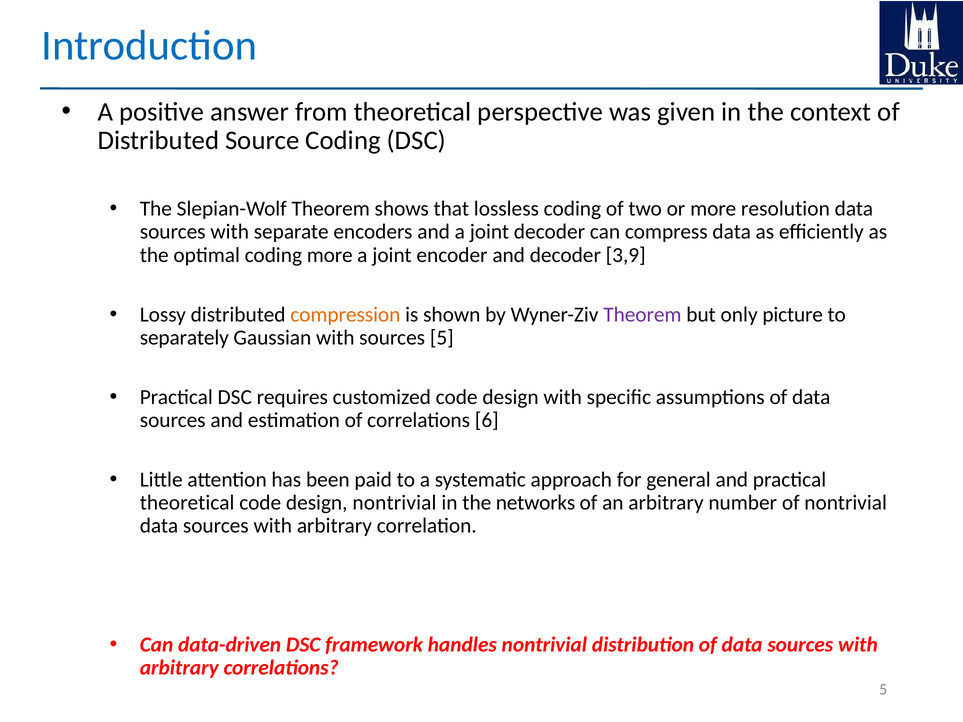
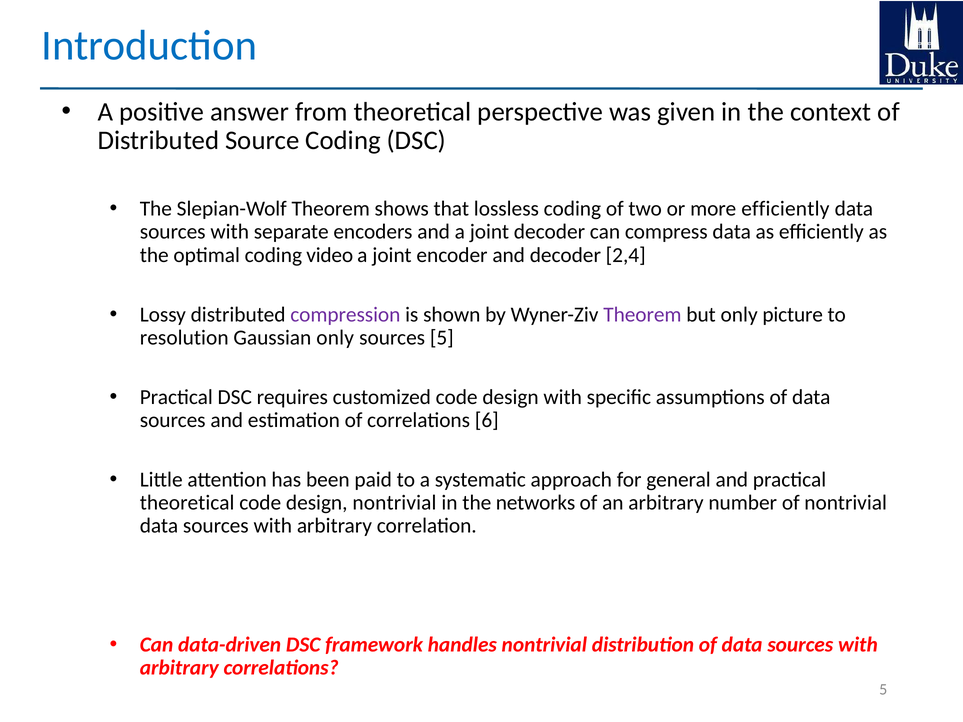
more resolution: resolution -> efficiently (785, 209)
coding more: more -> video (330, 255)
3,9: 3,9 -> 2,4 (626, 255)
compression colour: orange -> purple (345, 315)
separately: separately -> resolution (184, 338)
Gaussian with: with -> only (335, 338)
